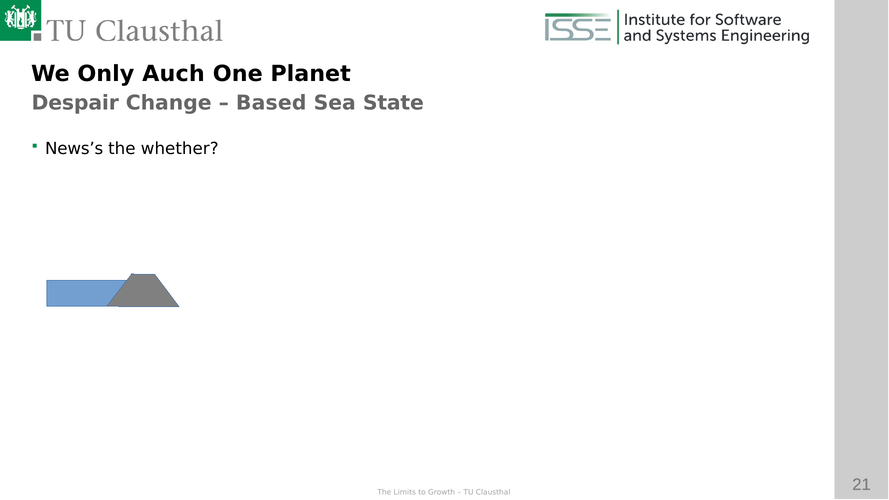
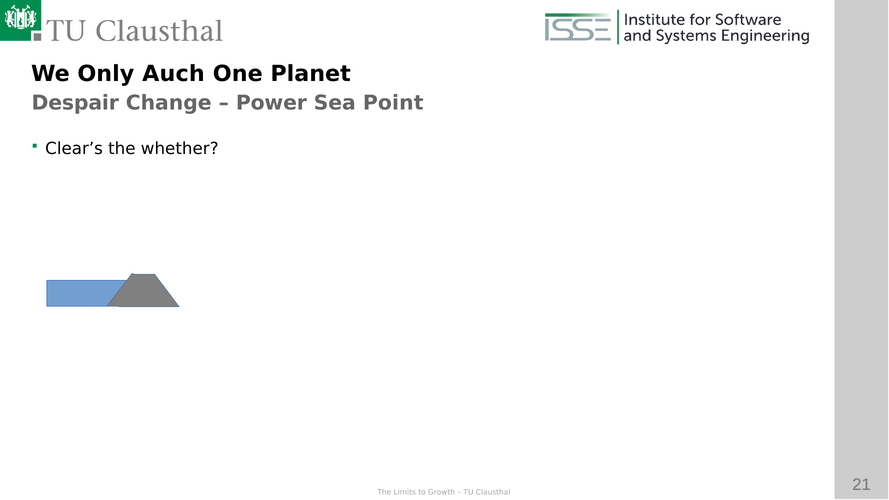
Based: Based -> Power (271, 103)
State: State -> Point (393, 103)
News’s: News’s -> Clear’s (74, 149)
